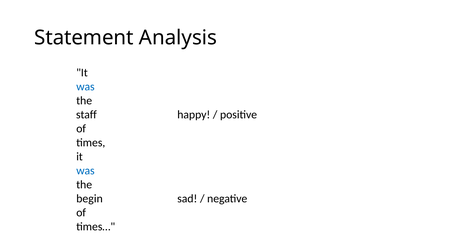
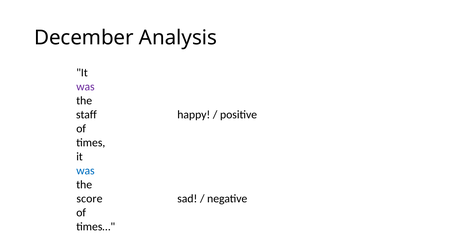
Statement: Statement -> December (84, 38)
was colour: blue -> purple (85, 87)
begin: begin -> score (89, 199)
